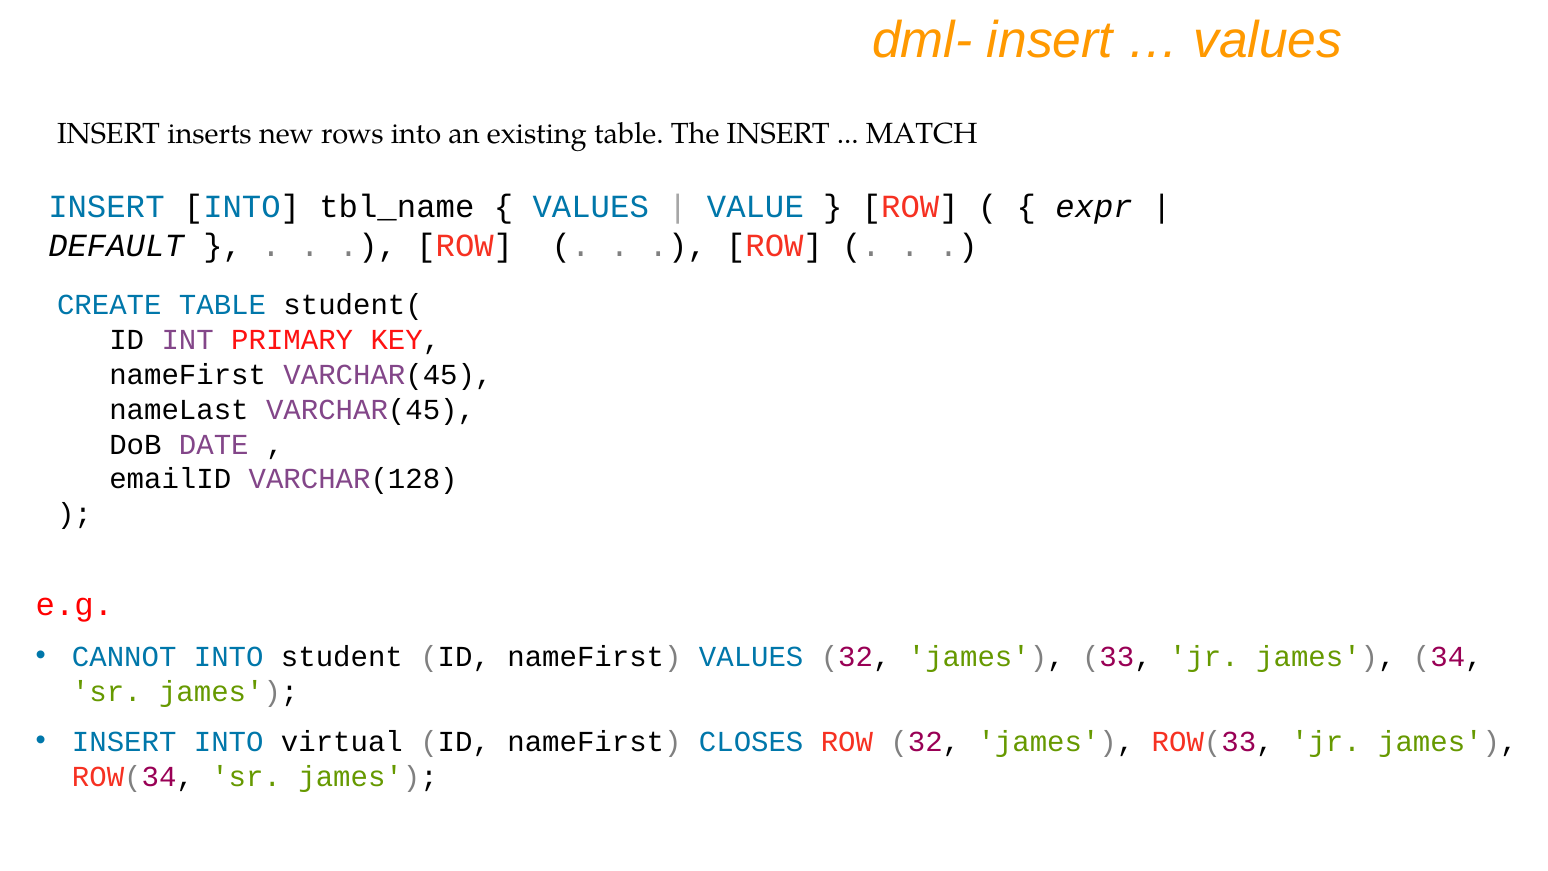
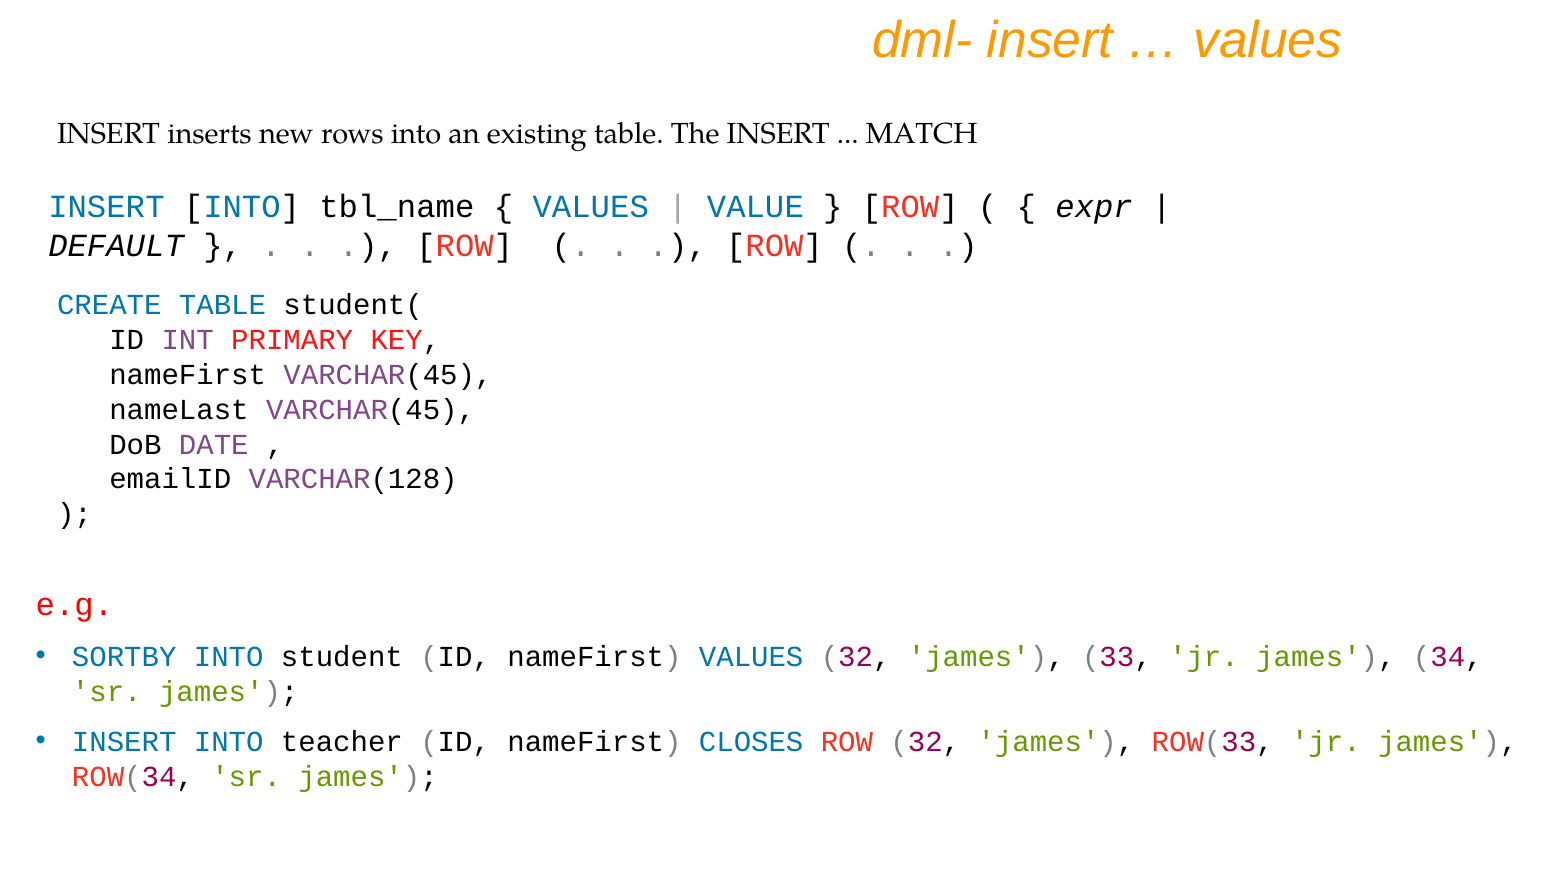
CANNOT: CANNOT -> SORTBY (124, 656)
virtual: virtual -> teacher (342, 742)
